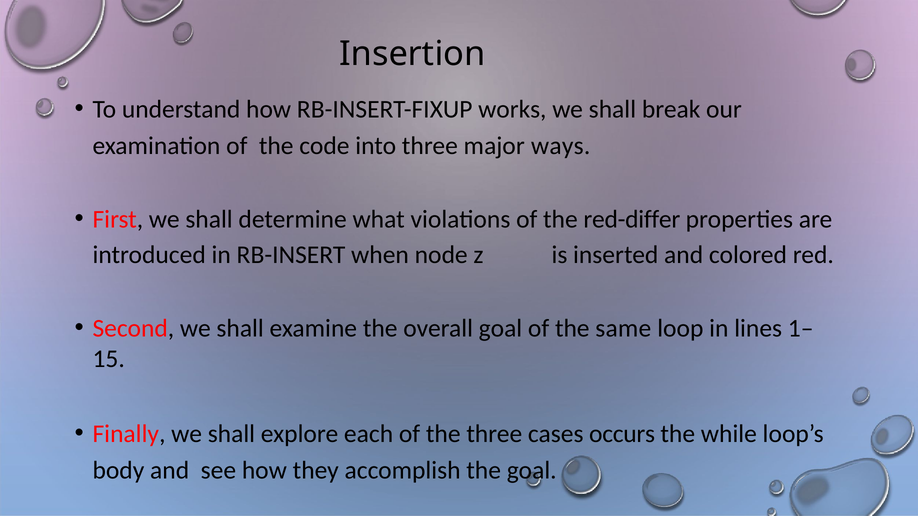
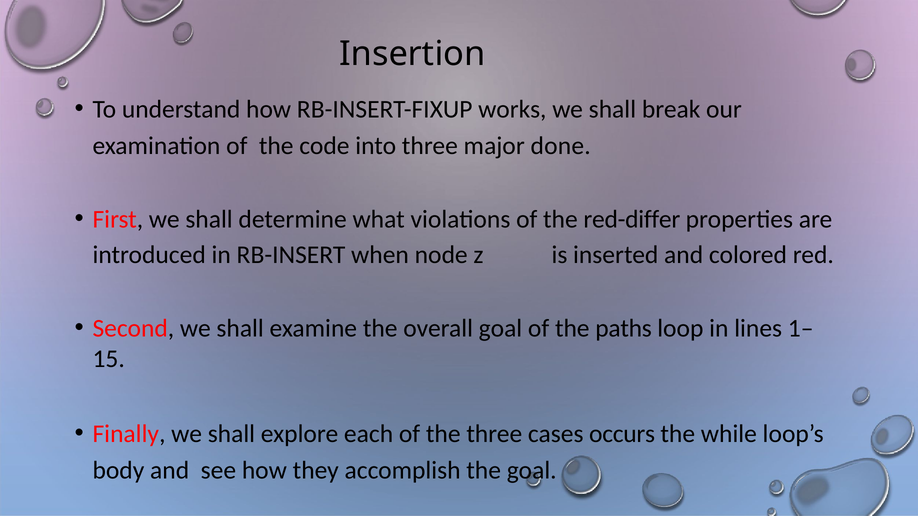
ways: ways -> done (561, 146)
same: same -> paths (624, 329)
